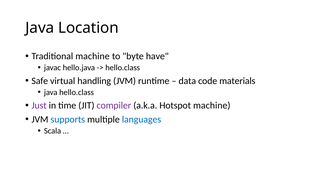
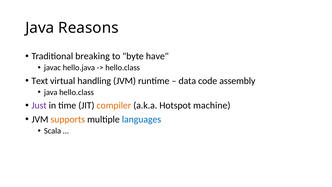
Location: Location -> Reasons (88, 28)
Traditional machine: machine -> breaking (93, 56)
Safe: Safe -> Text (40, 81)
materials: materials -> assembly (237, 81)
compiler colour: purple -> orange (114, 105)
supports colour: blue -> orange (68, 119)
